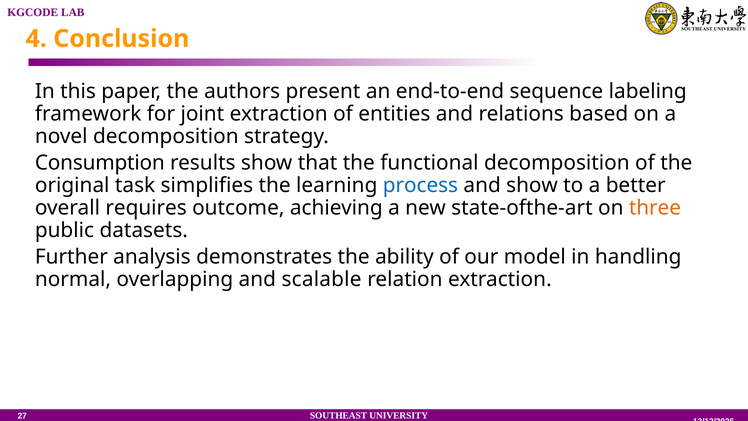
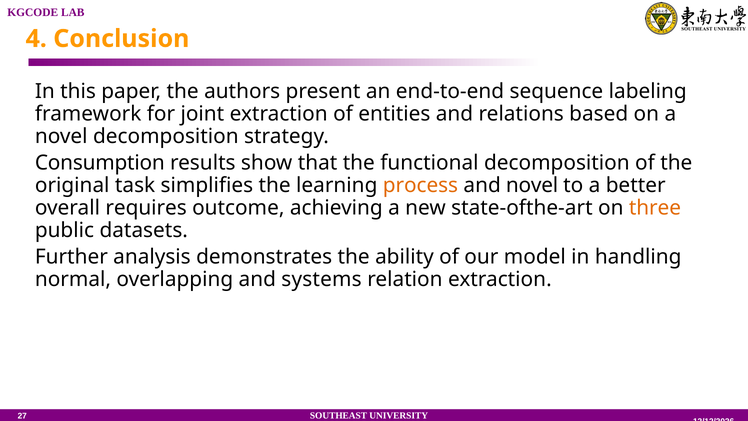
process colour: blue -> orange (420, 185)
and show: show -> novel (532, 185)
scalable: scalable -> systems (322, 279)
